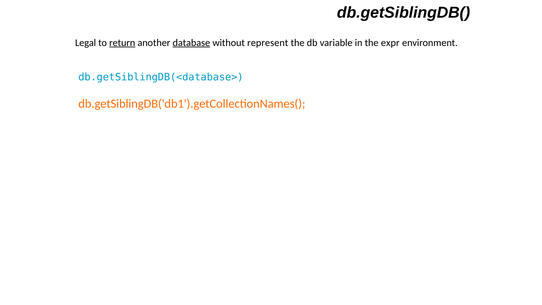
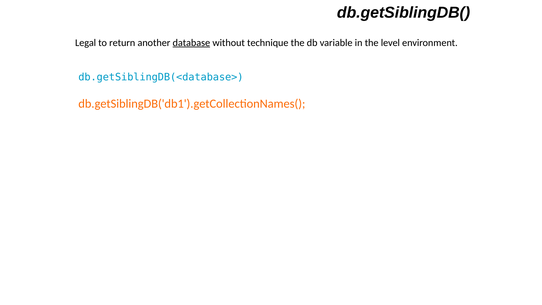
return underline: present -> none (122, 43)
represent: represent -> technique (268, 43)
expr: expr -> level (390, 43)
